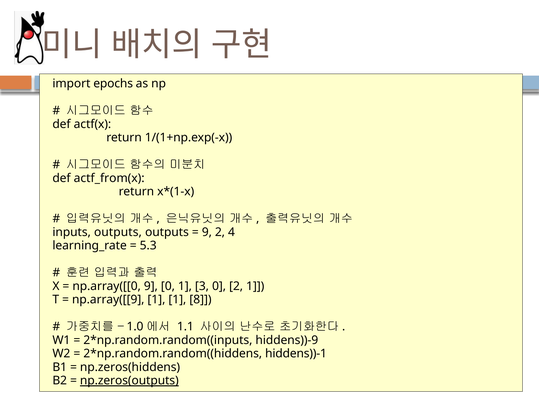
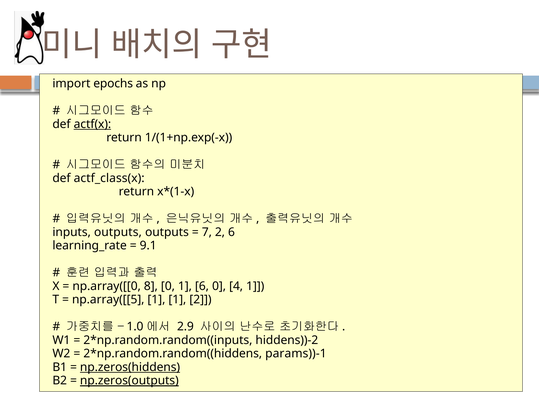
actf(x underline: none -> present (92, 124)
actf_from(x: actf_from(x -> actf_class(x (109, 178)
9: 9 -> 7 (207, 232)
2 4: 4 -> 6 (231, 232)
5.3: 5.3 -> 9.1 (148, 245)
np.array([[0 9: 9 -> 8 (151, 286)
1 3: 3 -> 6 (202, 286)
0 2: 2 -> 4 (236, 286)
np.array([[9: np.array([[9 -> np.array([[5 (108, 299)
1 8: 8 -> 2 (200, 299)
1.1: 1.1 -> 2.9 (185, 326)
hiddens))-9: hiddens))-9 -> hiddens))-2 (287, 340)
hiddens))-1: hiddens))-1 -> params))-1 (296, 353)
np.zeros(hiddens underline: none -> present (130, 366)
